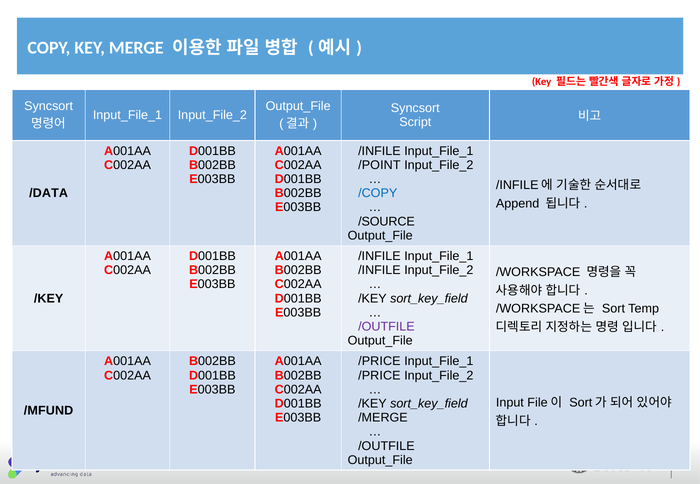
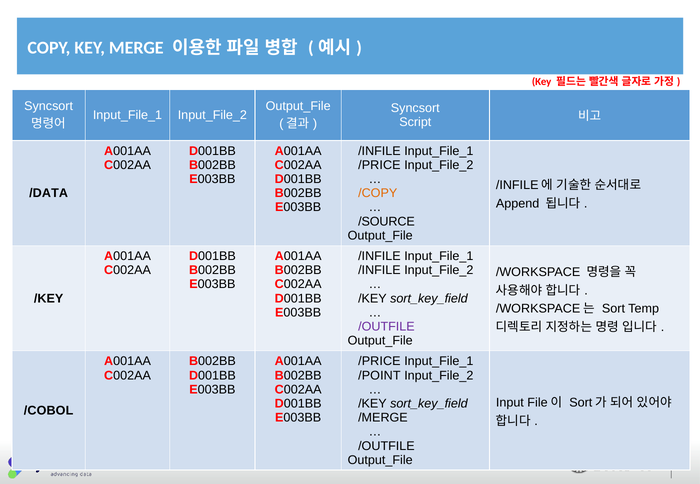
/POINT: /POINT -> /PRICE (379, 165)
/COPY colour: blue -> orange (378, 193)
/PRICE: /PRICE -> /POINT (379, 376)
/MFUND: /MFUND -> /COBOL (49, 411)
